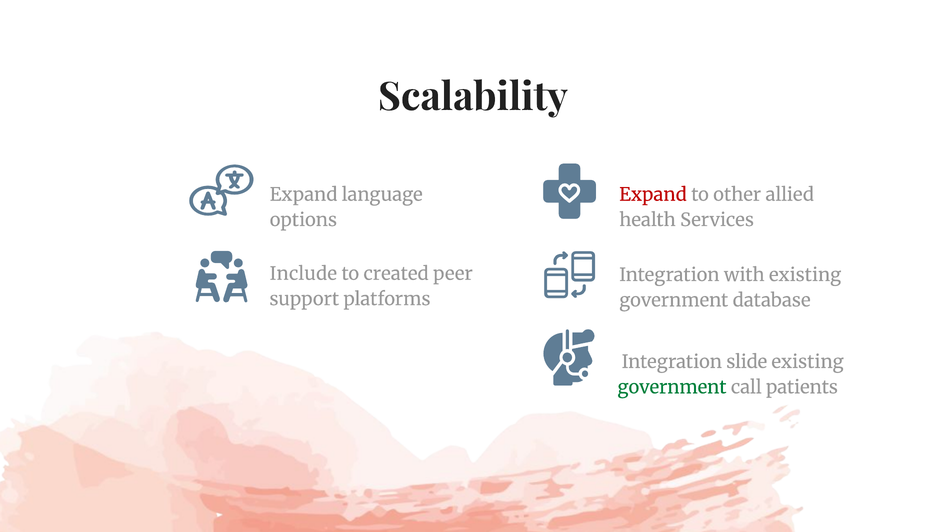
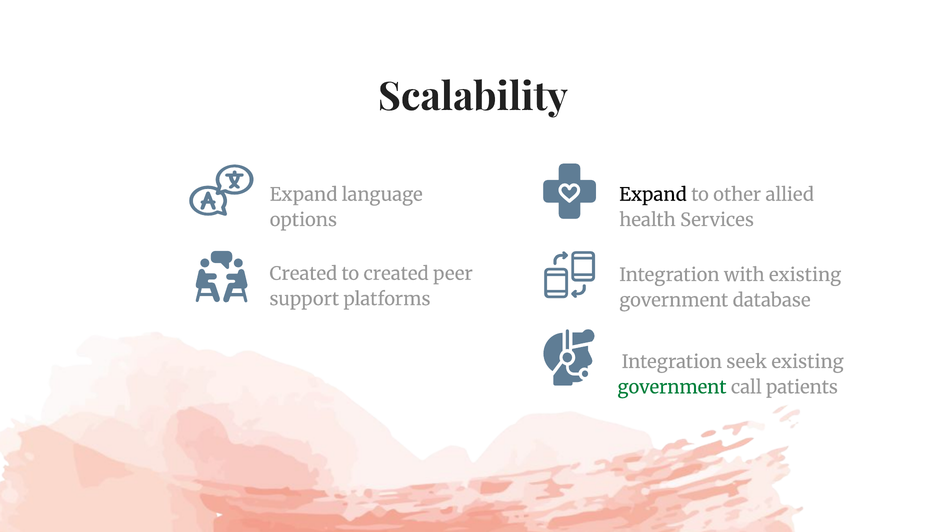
Expand colour: red -> black (653, 195)
Include: Include -> Created (303, 274)
slide: slide -> seek (747, 362)
